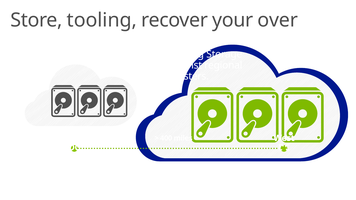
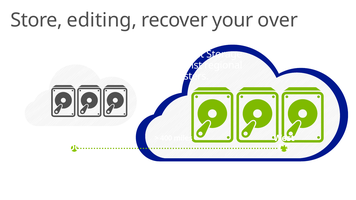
tooling: tooling -> editing (102, 20)
Bring: Bring -> Reset (191, 54)
